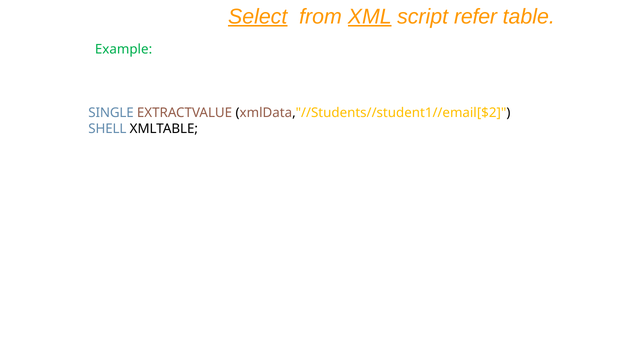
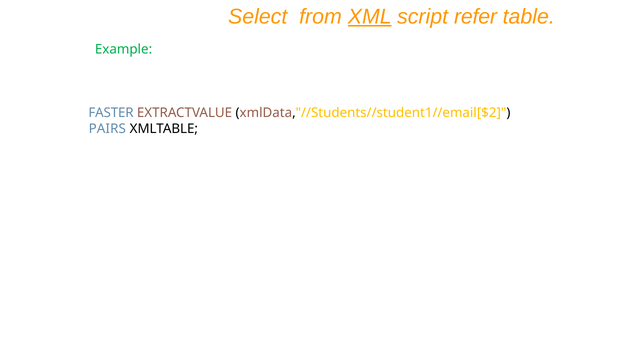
Select underline: present -> none (258, 17)
SINGLE: SINGLE -> FASTER (111, 113)
SHELL: SHELL -> PAIRS (107, 129)
